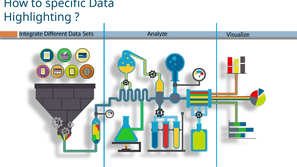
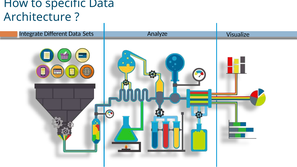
Highlighting: Highlighting -> Architecture (38, 17)
